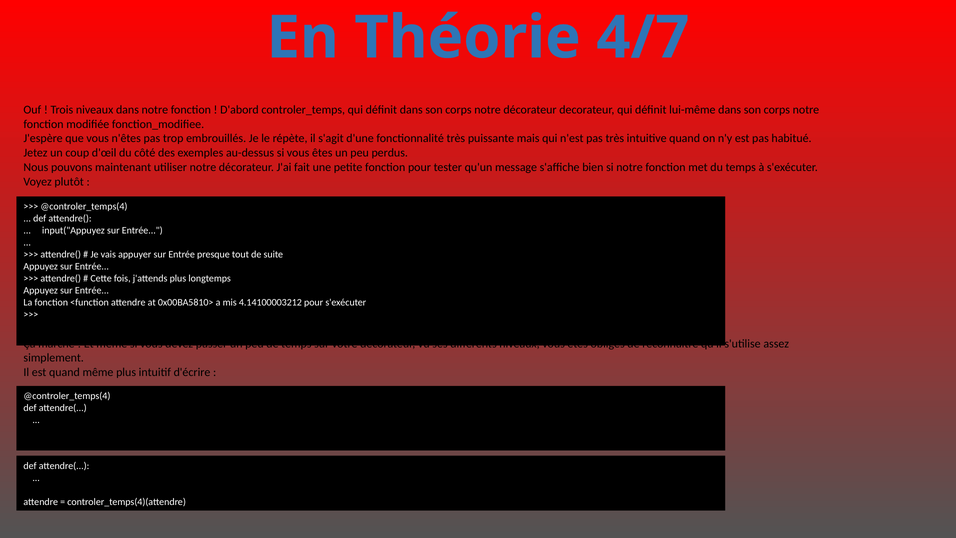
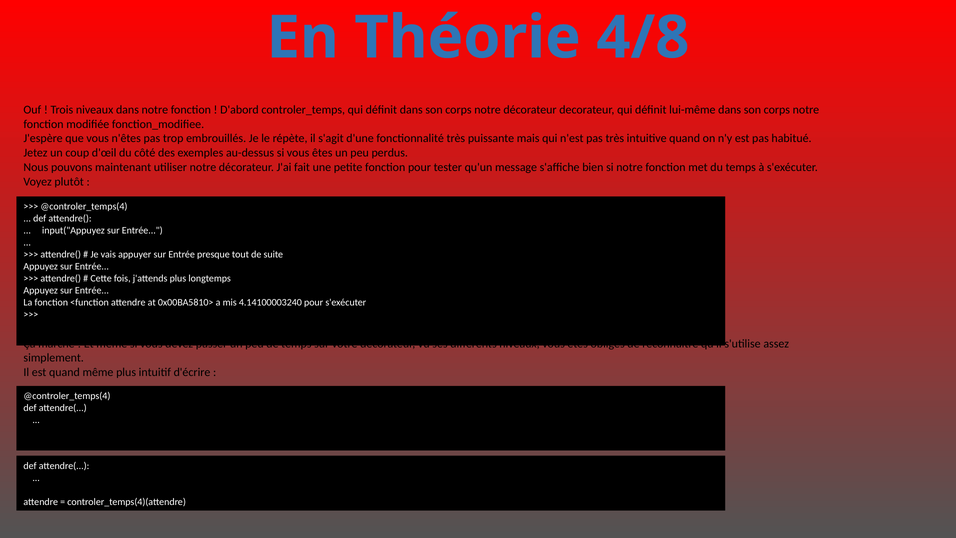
4/7: 4/7 -> 4/8 (643, 38)
4.14100003212: 4.14100003212 -> 4.14100003240 (270, 302)
